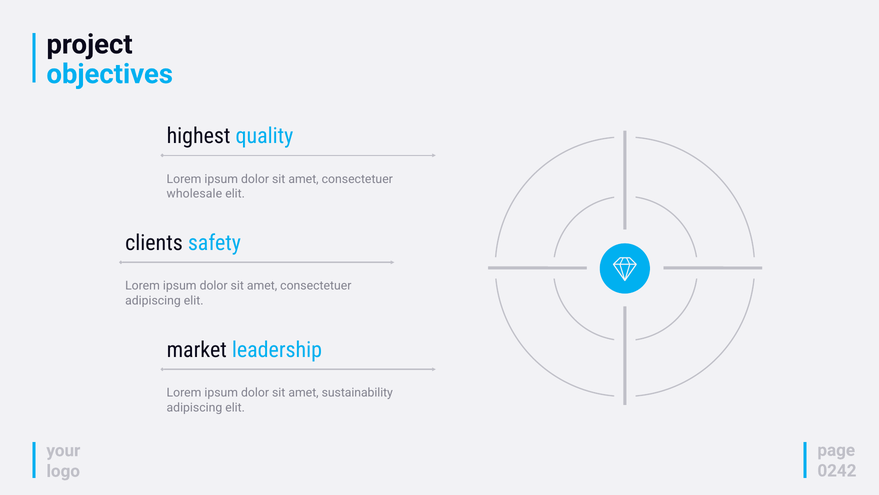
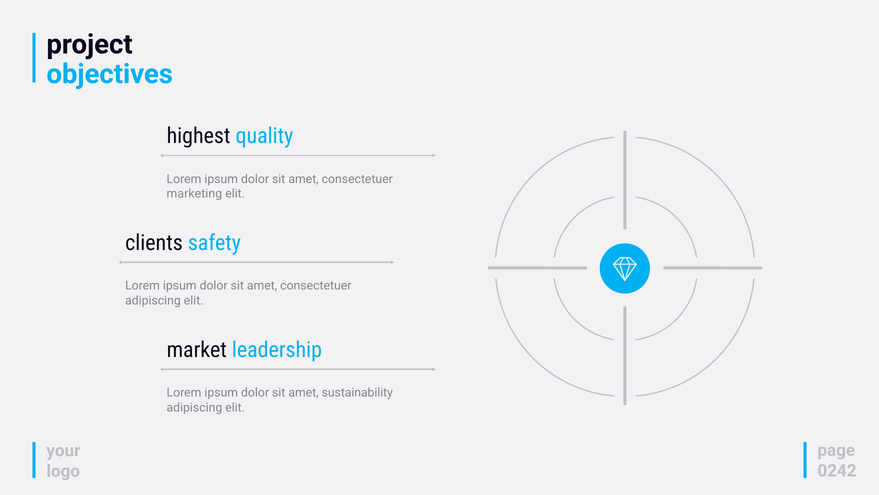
wholesale: wholesale -> marketing (194, 193)
